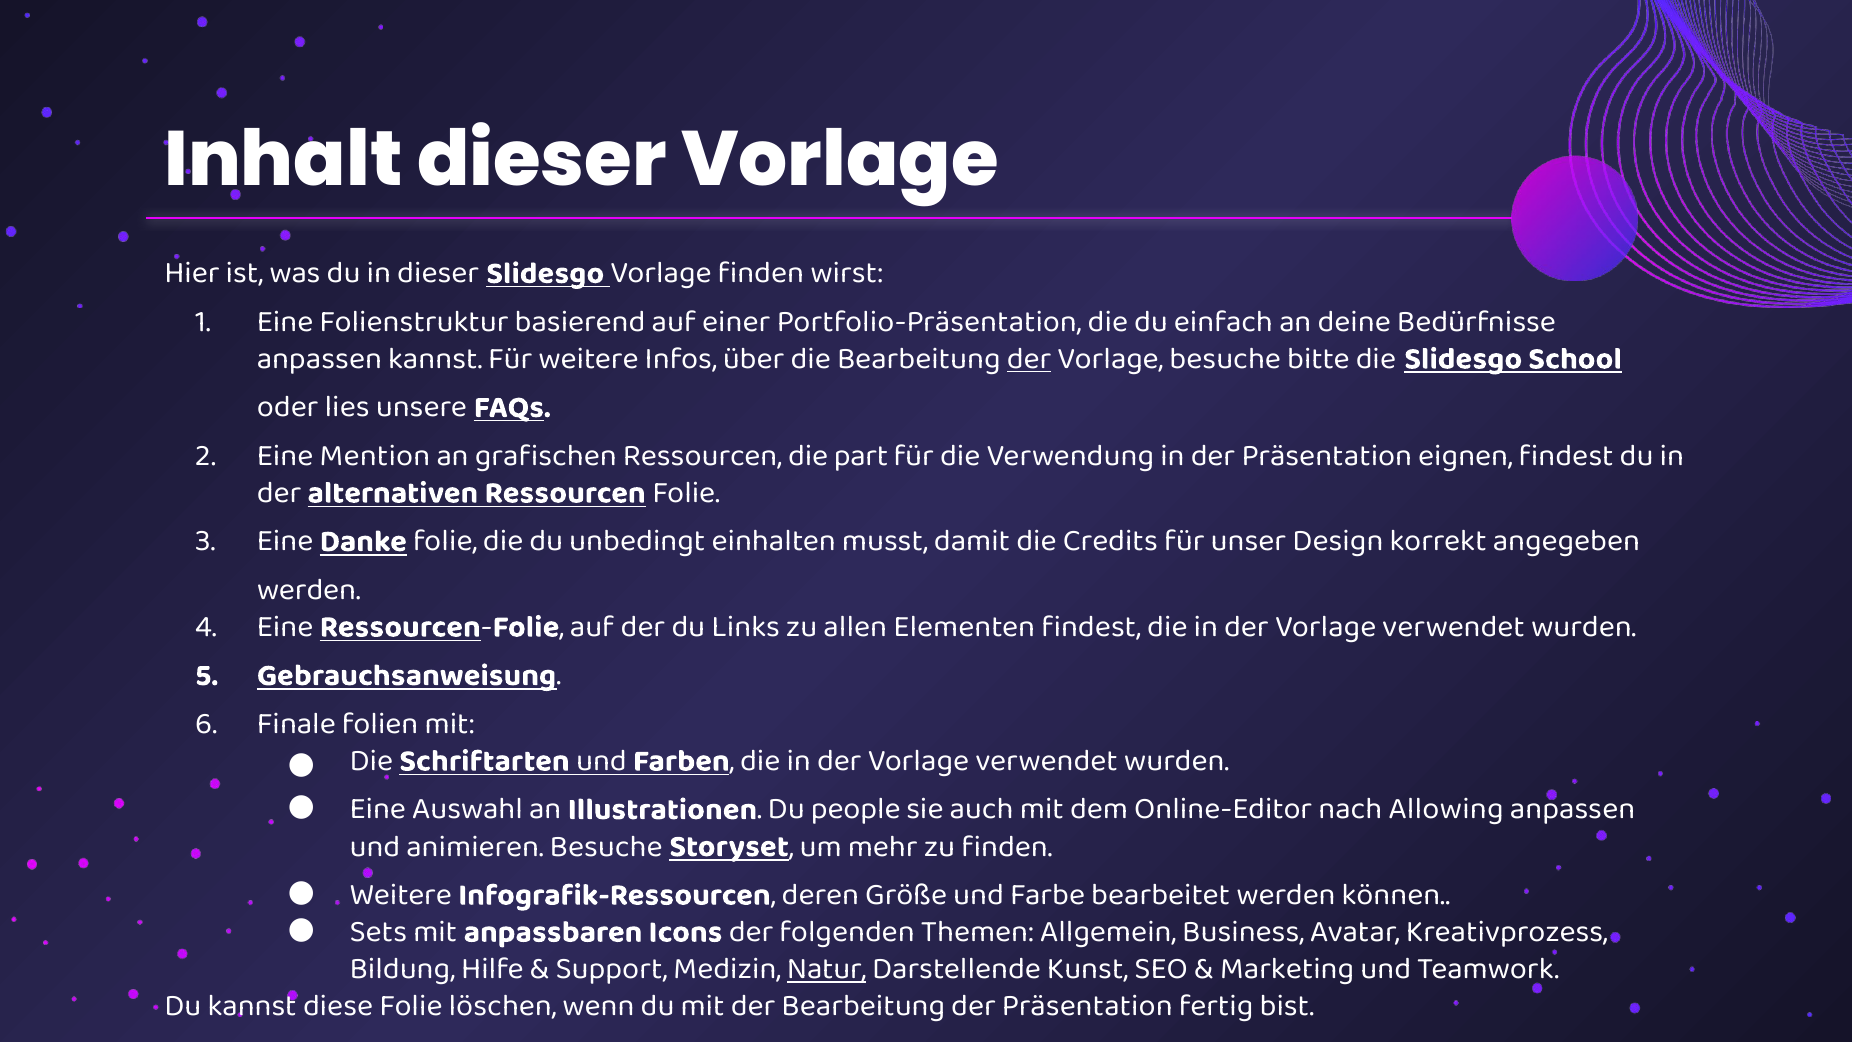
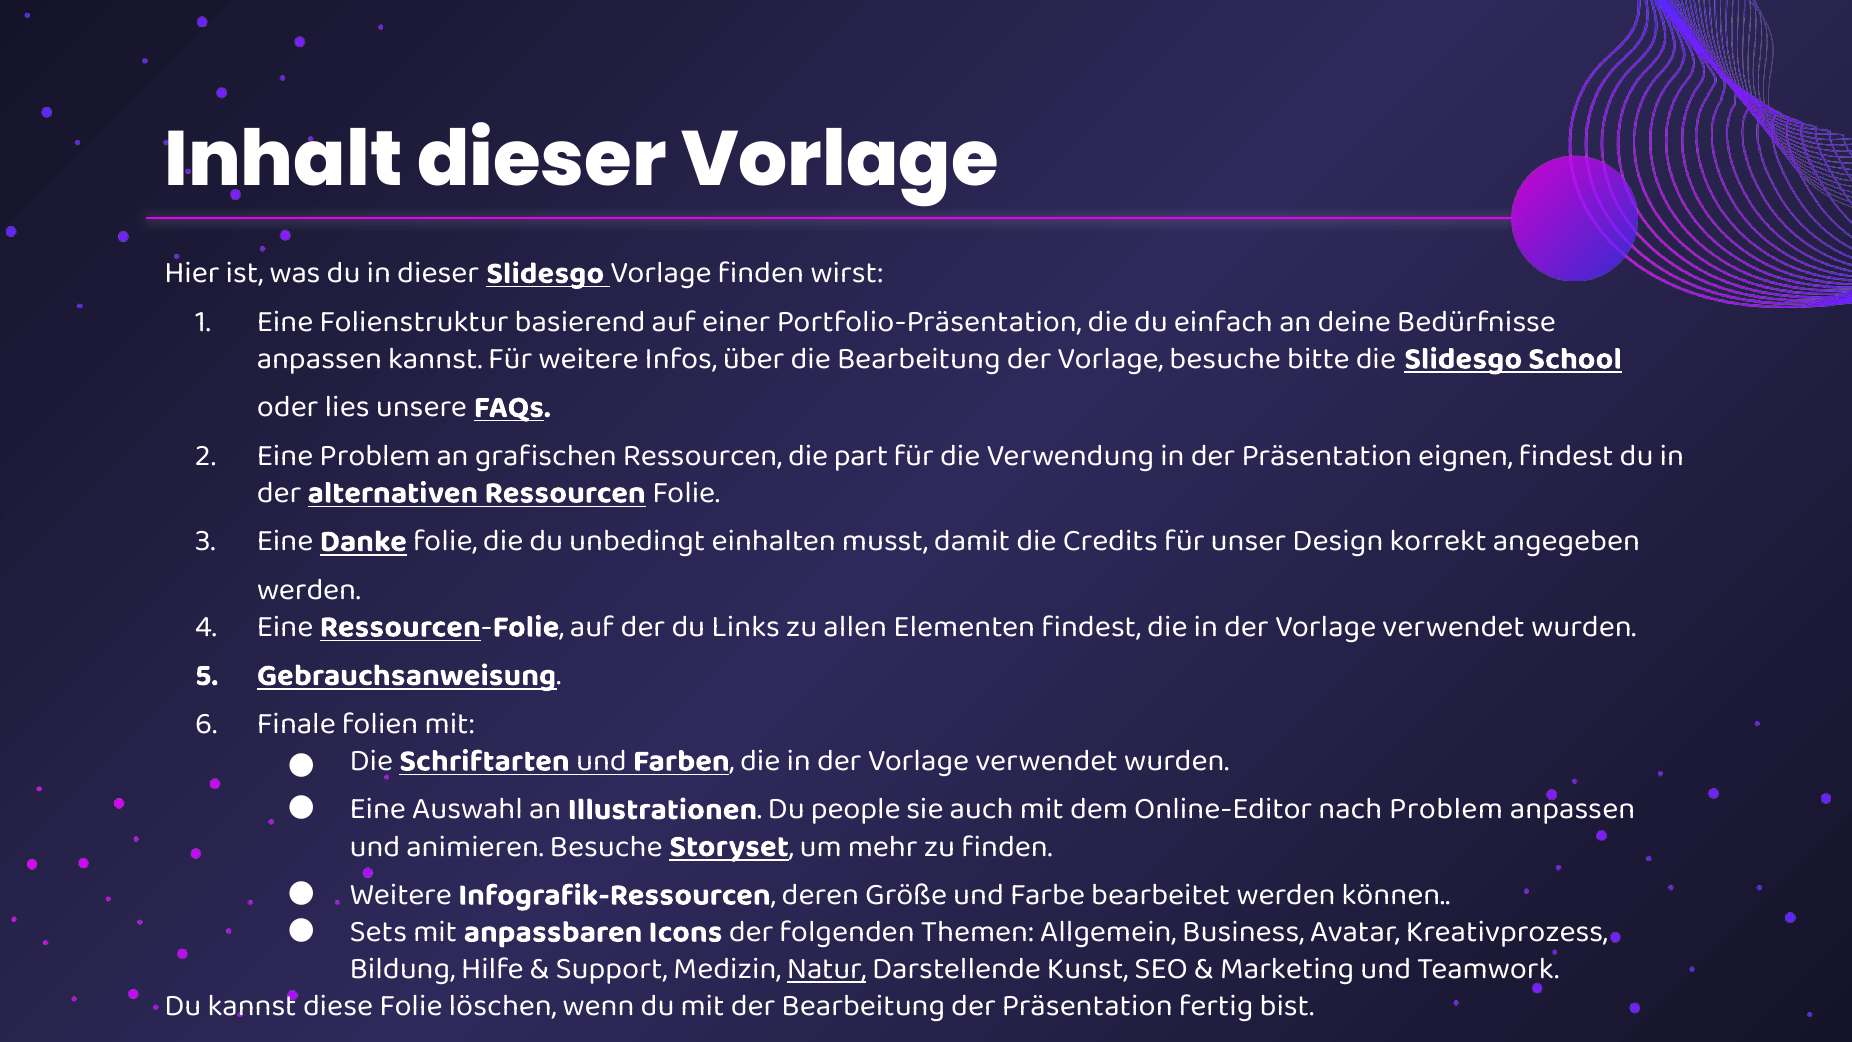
der underline: present -> none (1029, 358)
Eine Mention: Mention -> Problem (375, 455)
nach Allowing: Allowing -> Problem (1446, 809)
